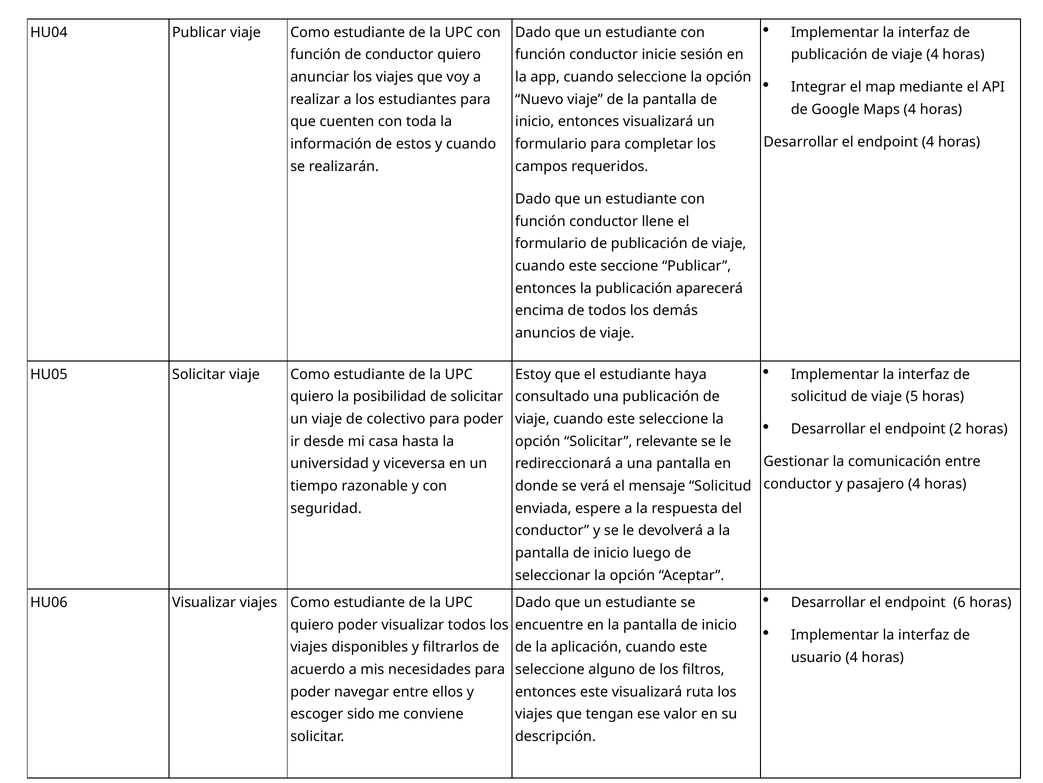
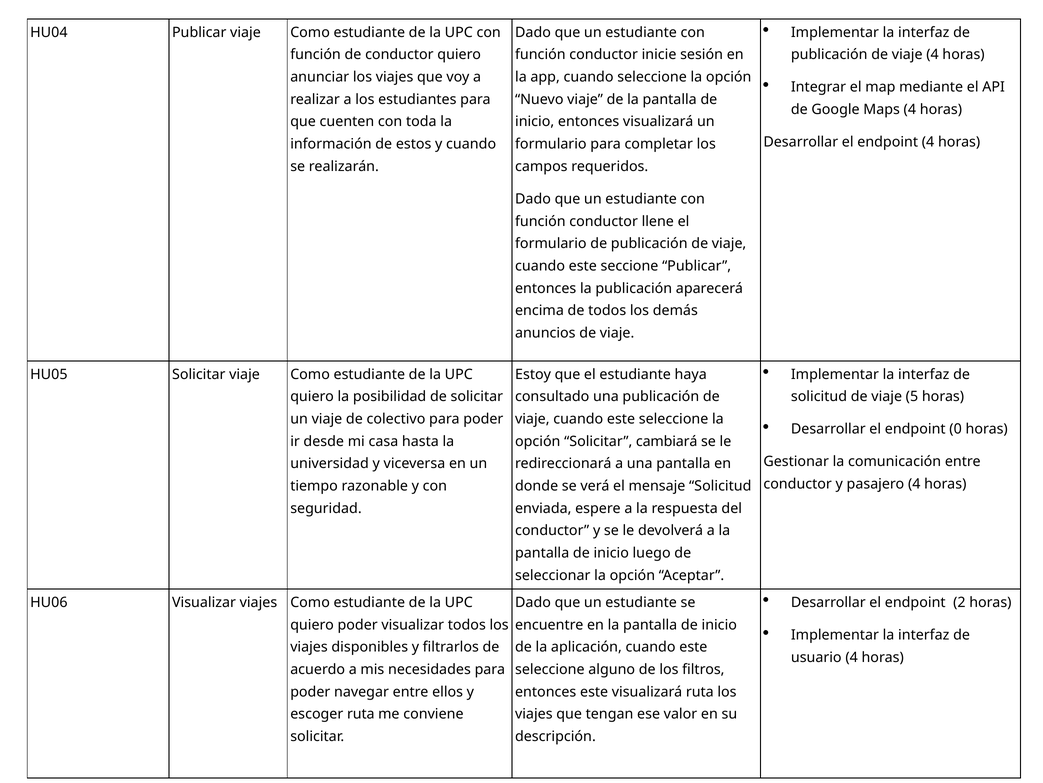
2: 2 -> 0 (956, 429)
relevante: relevante -> cambiará (667, 441)
6: 6 -> 2 (959, 602)
escoger sido: sido -> ruta (361, 713)
